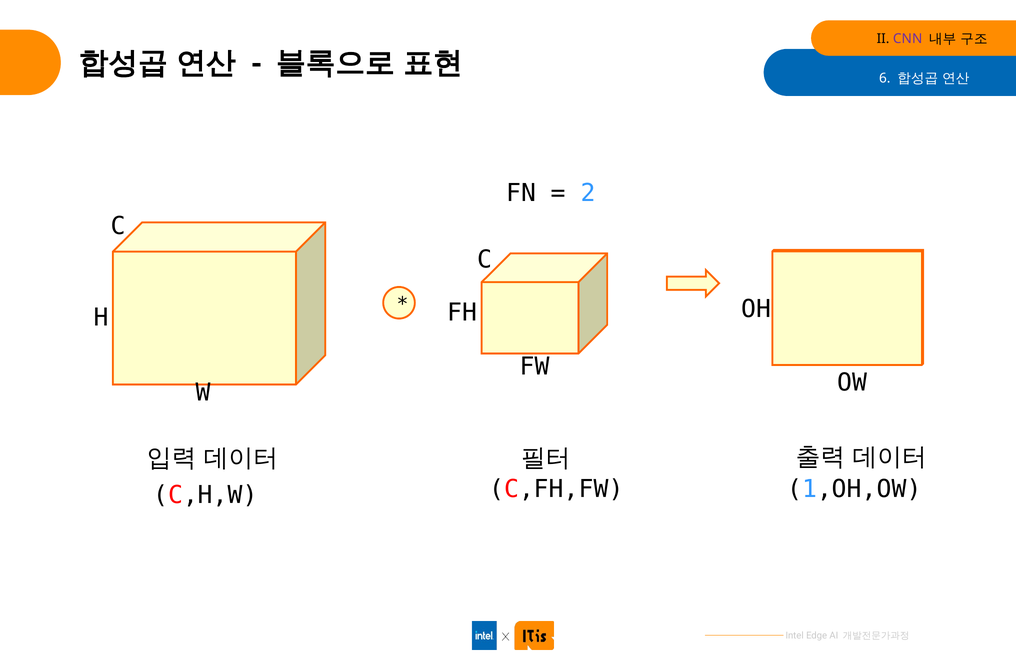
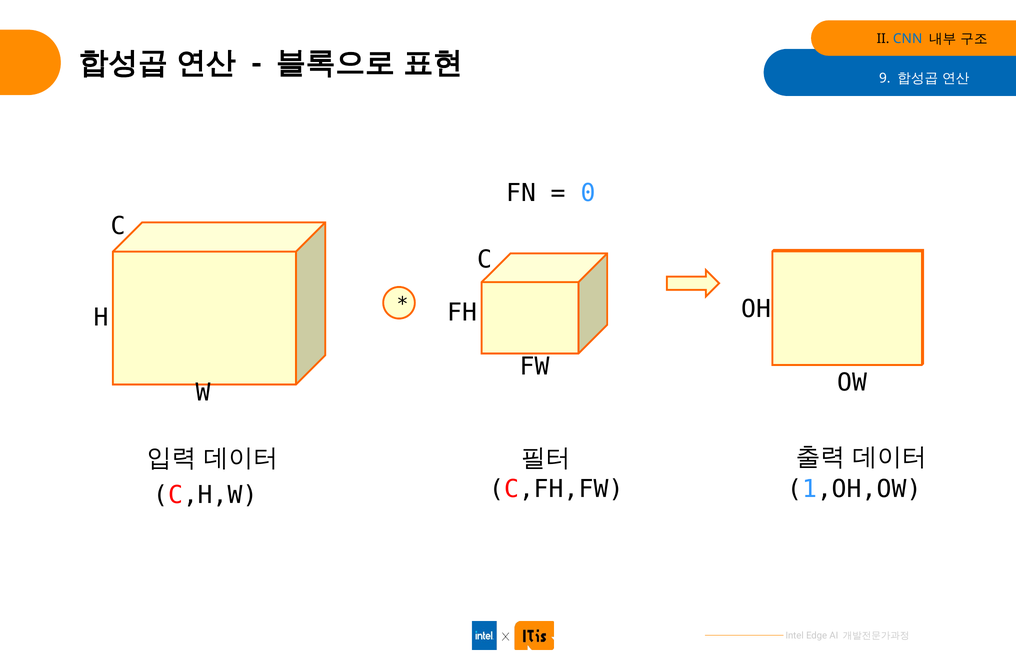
CNN colour: purple -> blue (908, 39)
6: 6 -> 9 (885, 78)
2: 2 -> 0 (588, 193)
